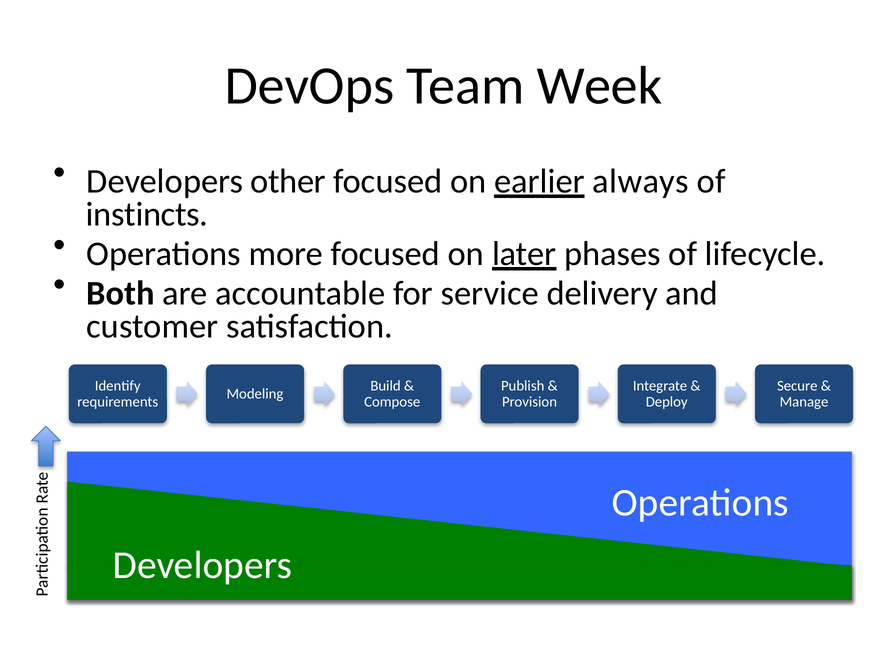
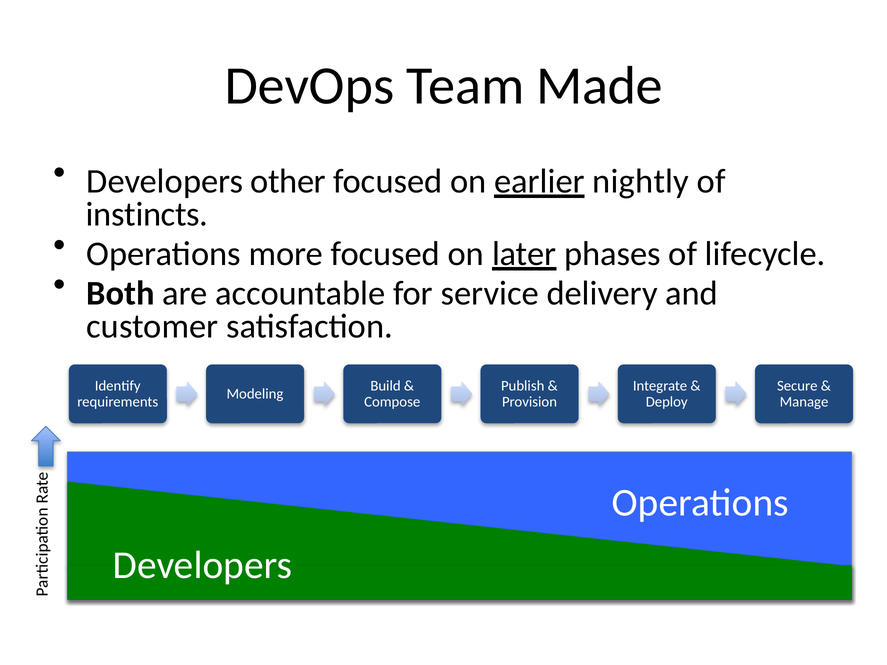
Week: Week -> Made (599, 86)
always: always -> nightly (641, 181)
